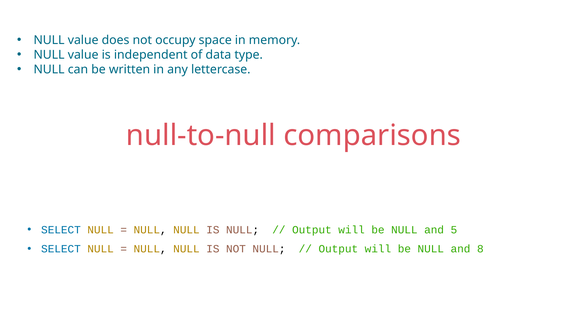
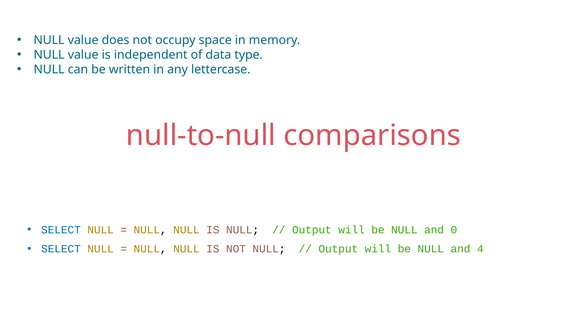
5: 5 -> 0 (454, 230)
8: 8 -> 4 (480, 249)
